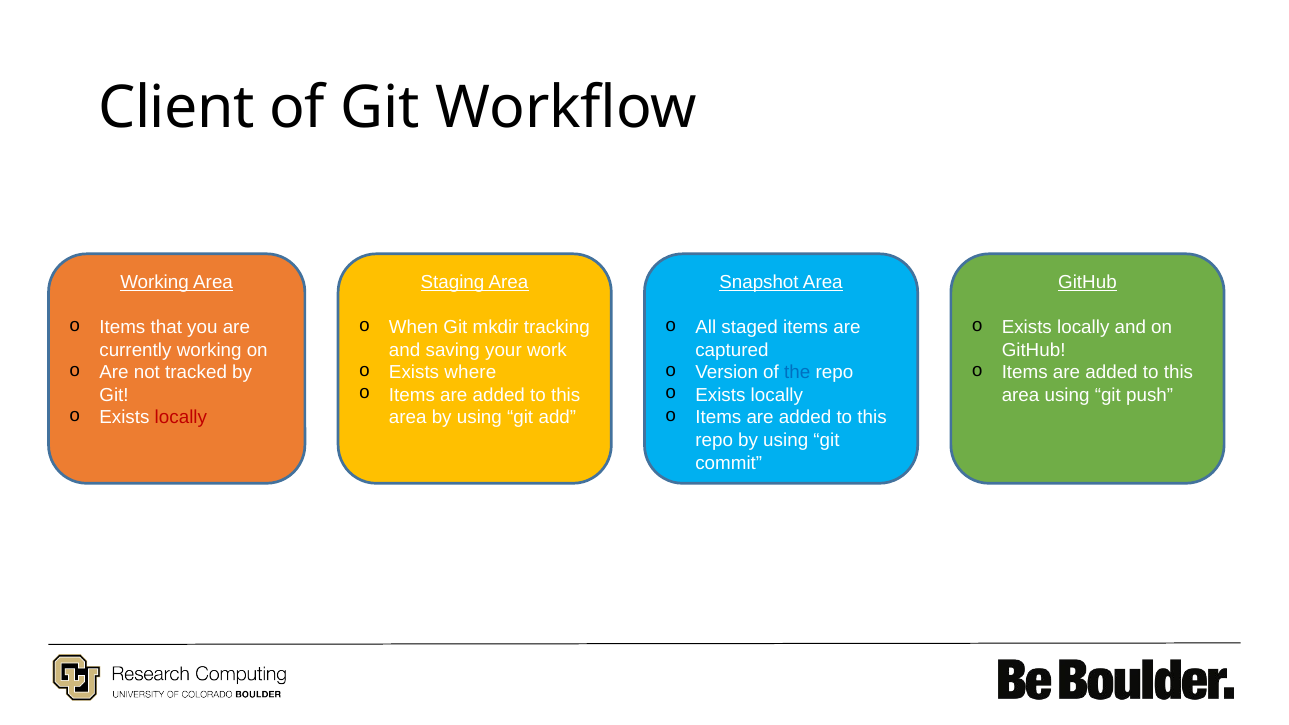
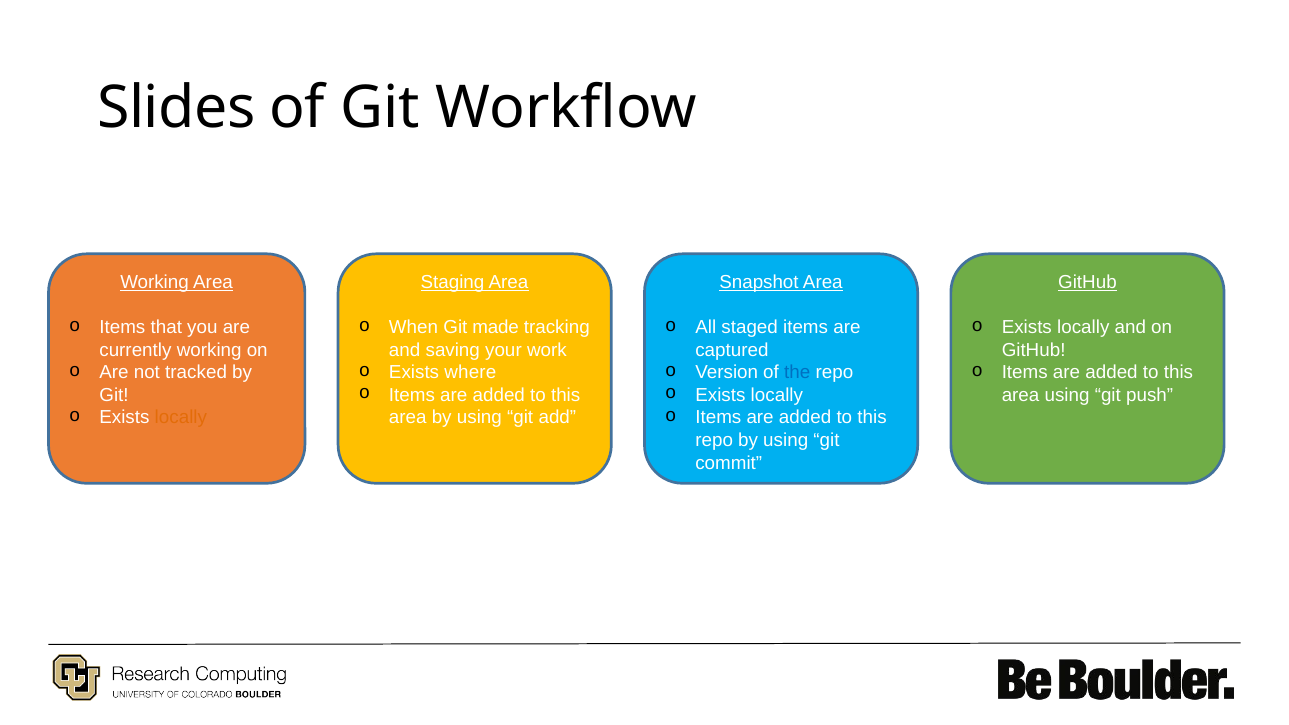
Client: Client -> Slides (176, 108)
mkdir: mkdir -> made (496, 328)
locally colour: red -> orange (181, 418)
